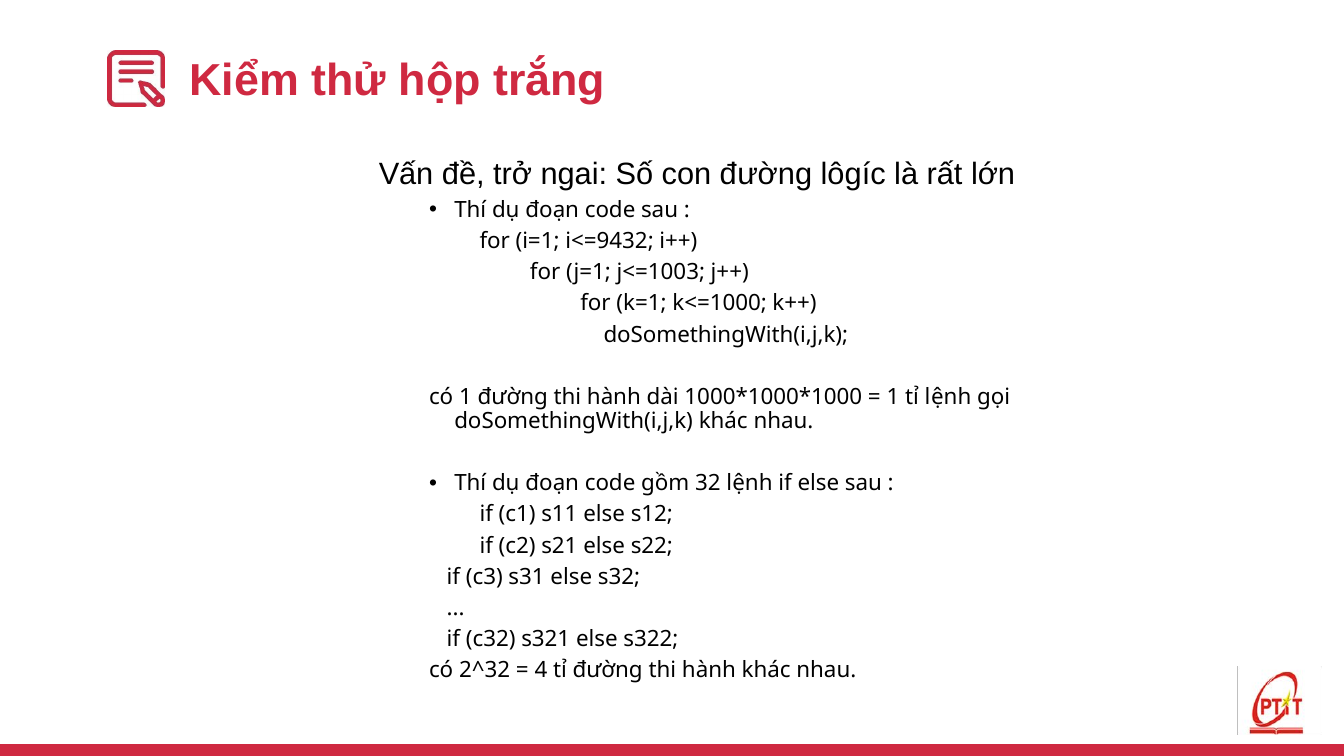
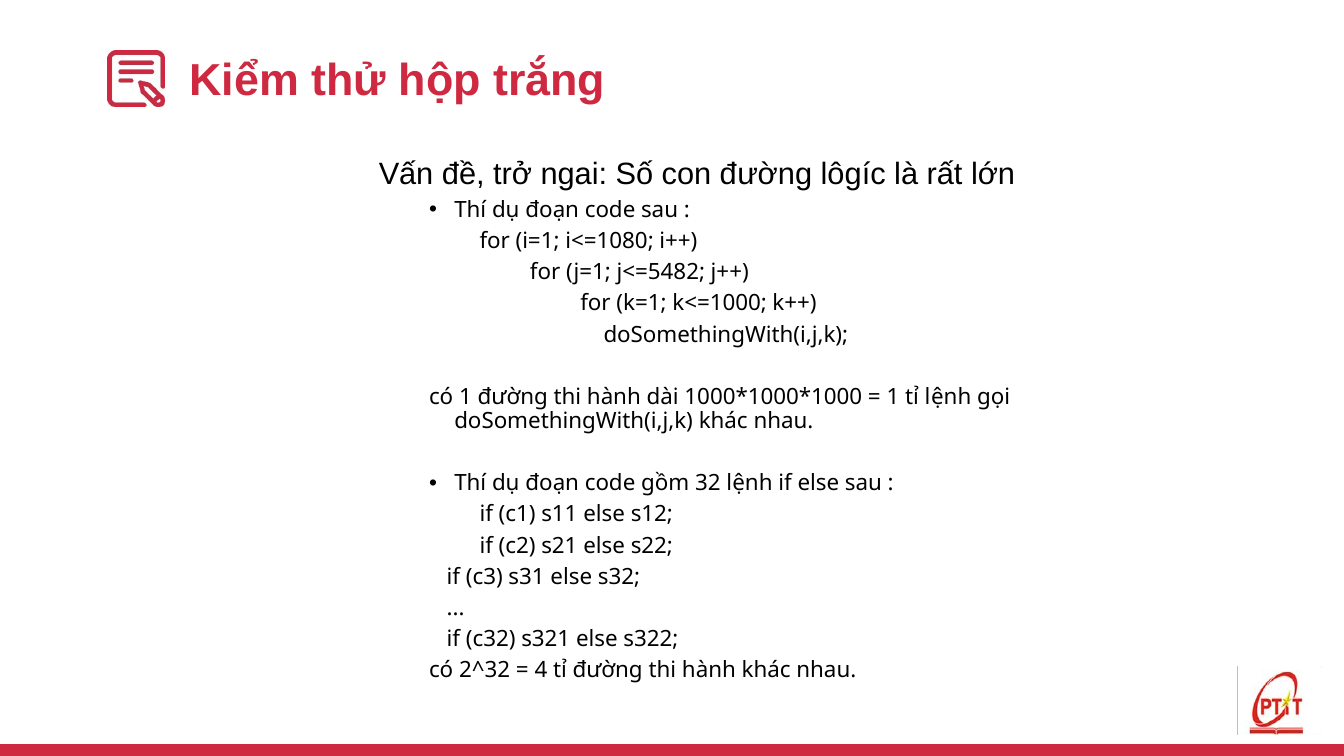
i<=9432: i<=9432 -> i<=1080 (610, 241)
j<=1003: j<=1003 -> j<=5482 (661, 272)
